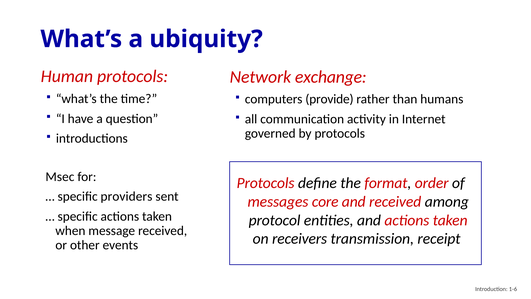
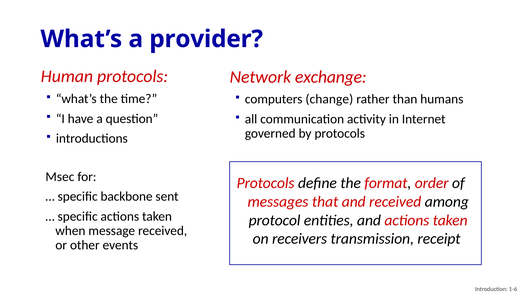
ubiquity: ubiquity -> provider (206, 39)
provide: provide -> change (329, 99)
providers: providers -> backbone (127, 196)
core: core -> that (325, 201)
